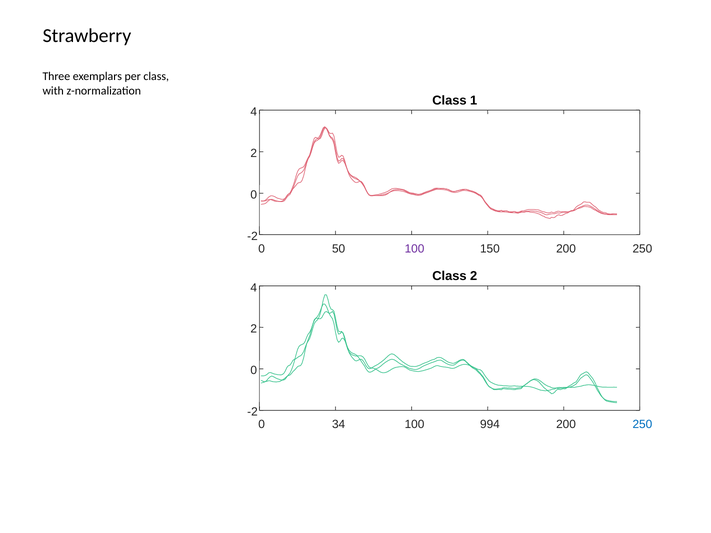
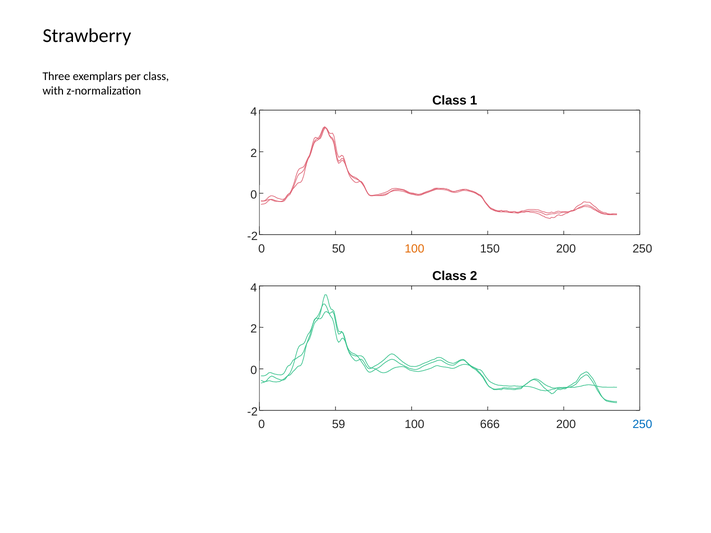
100 colour: purple -> orange (415, 249)
34: 34 -> 59 (339, 425)
994: 994 -> 666 (490, 425)
